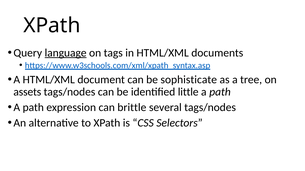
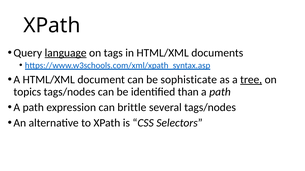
tree underline: none -> present (251, 80)
assets: assets -> topics (27, 92)
little: little -> than (188, 92)
